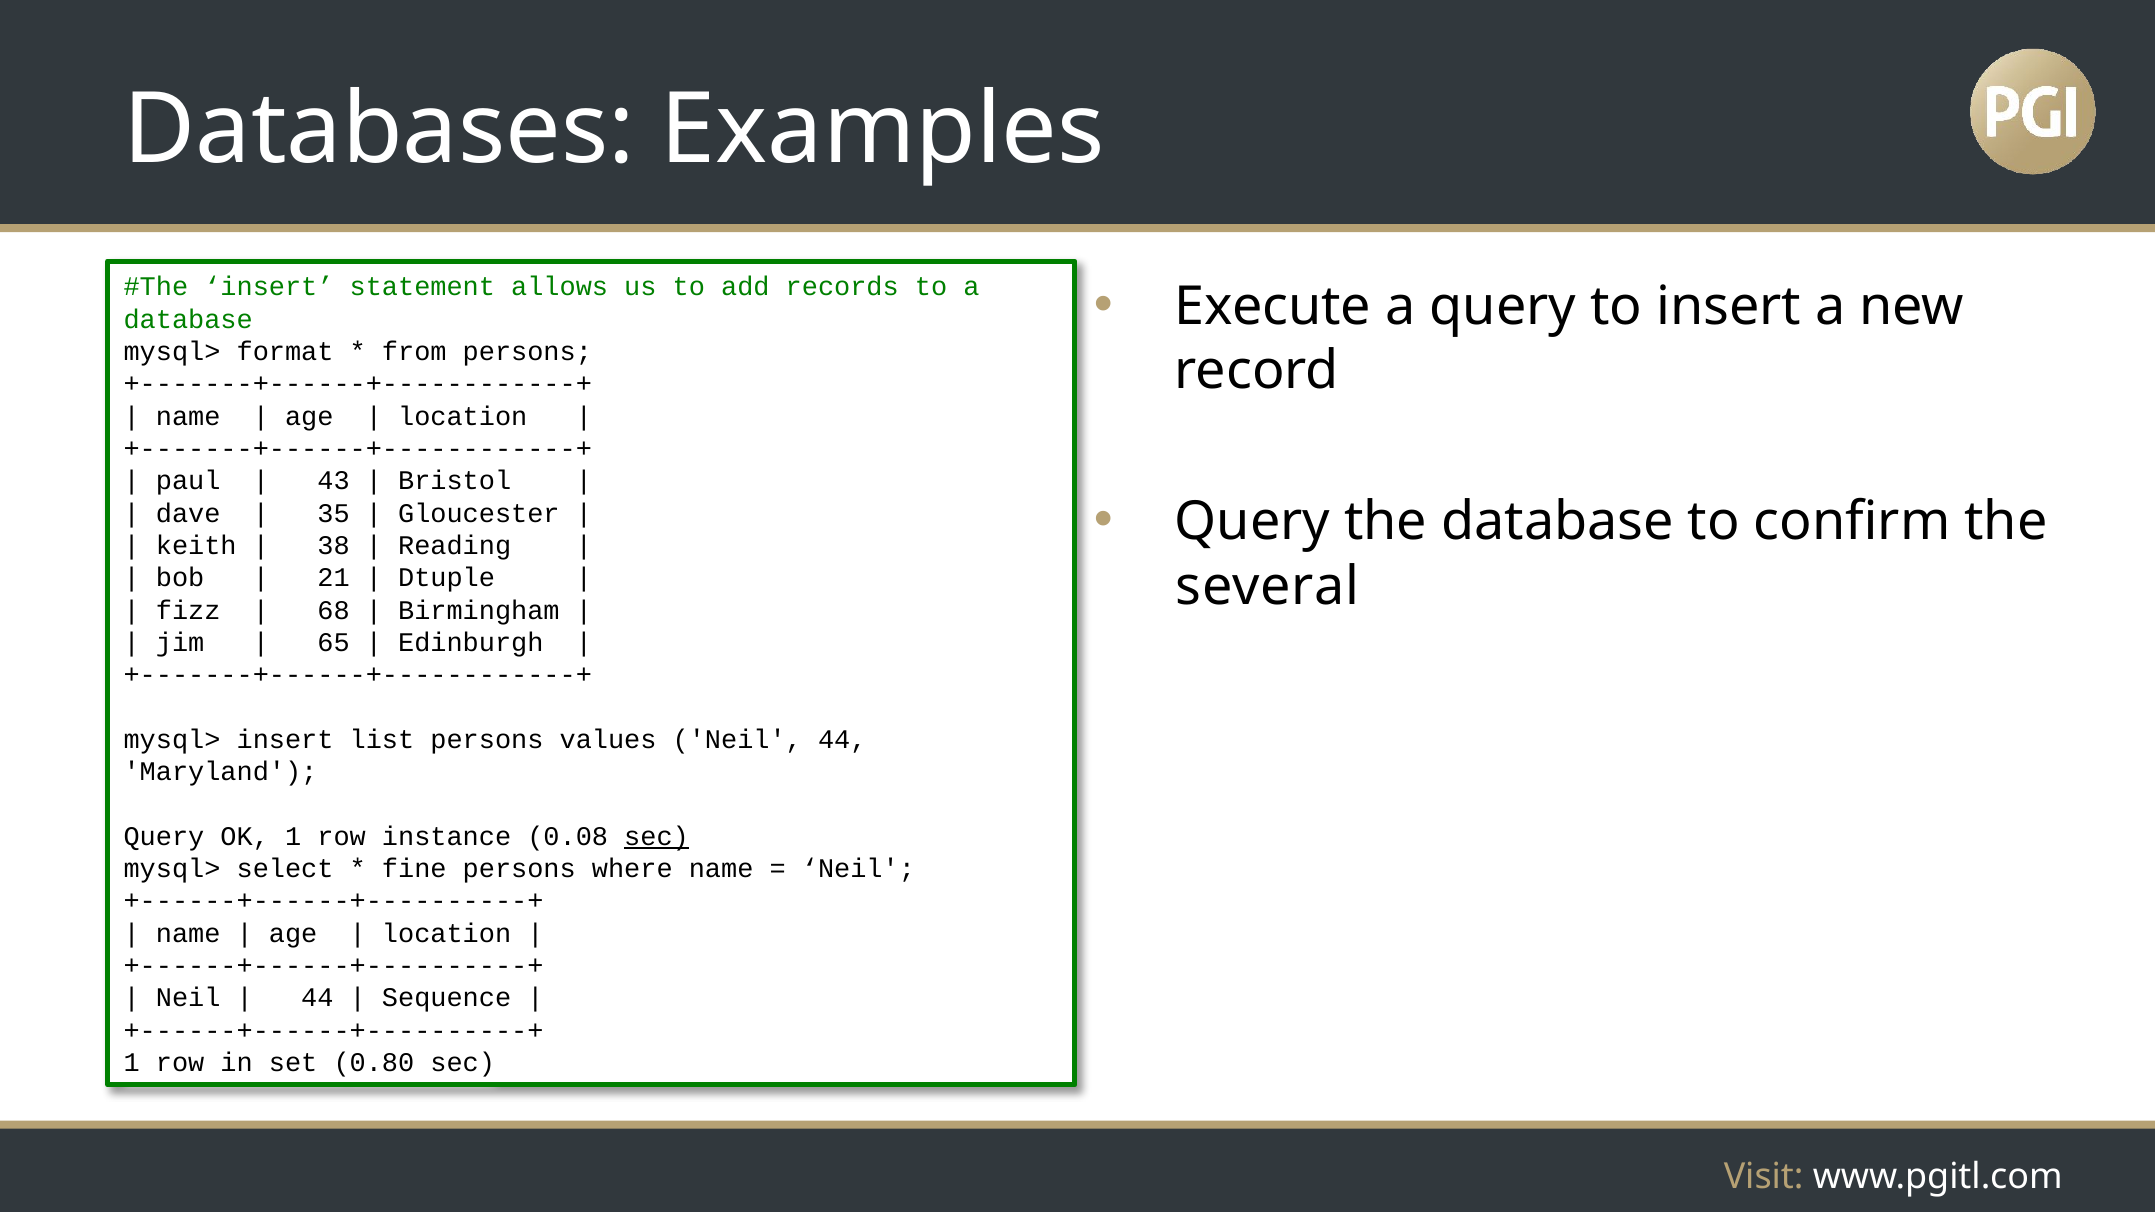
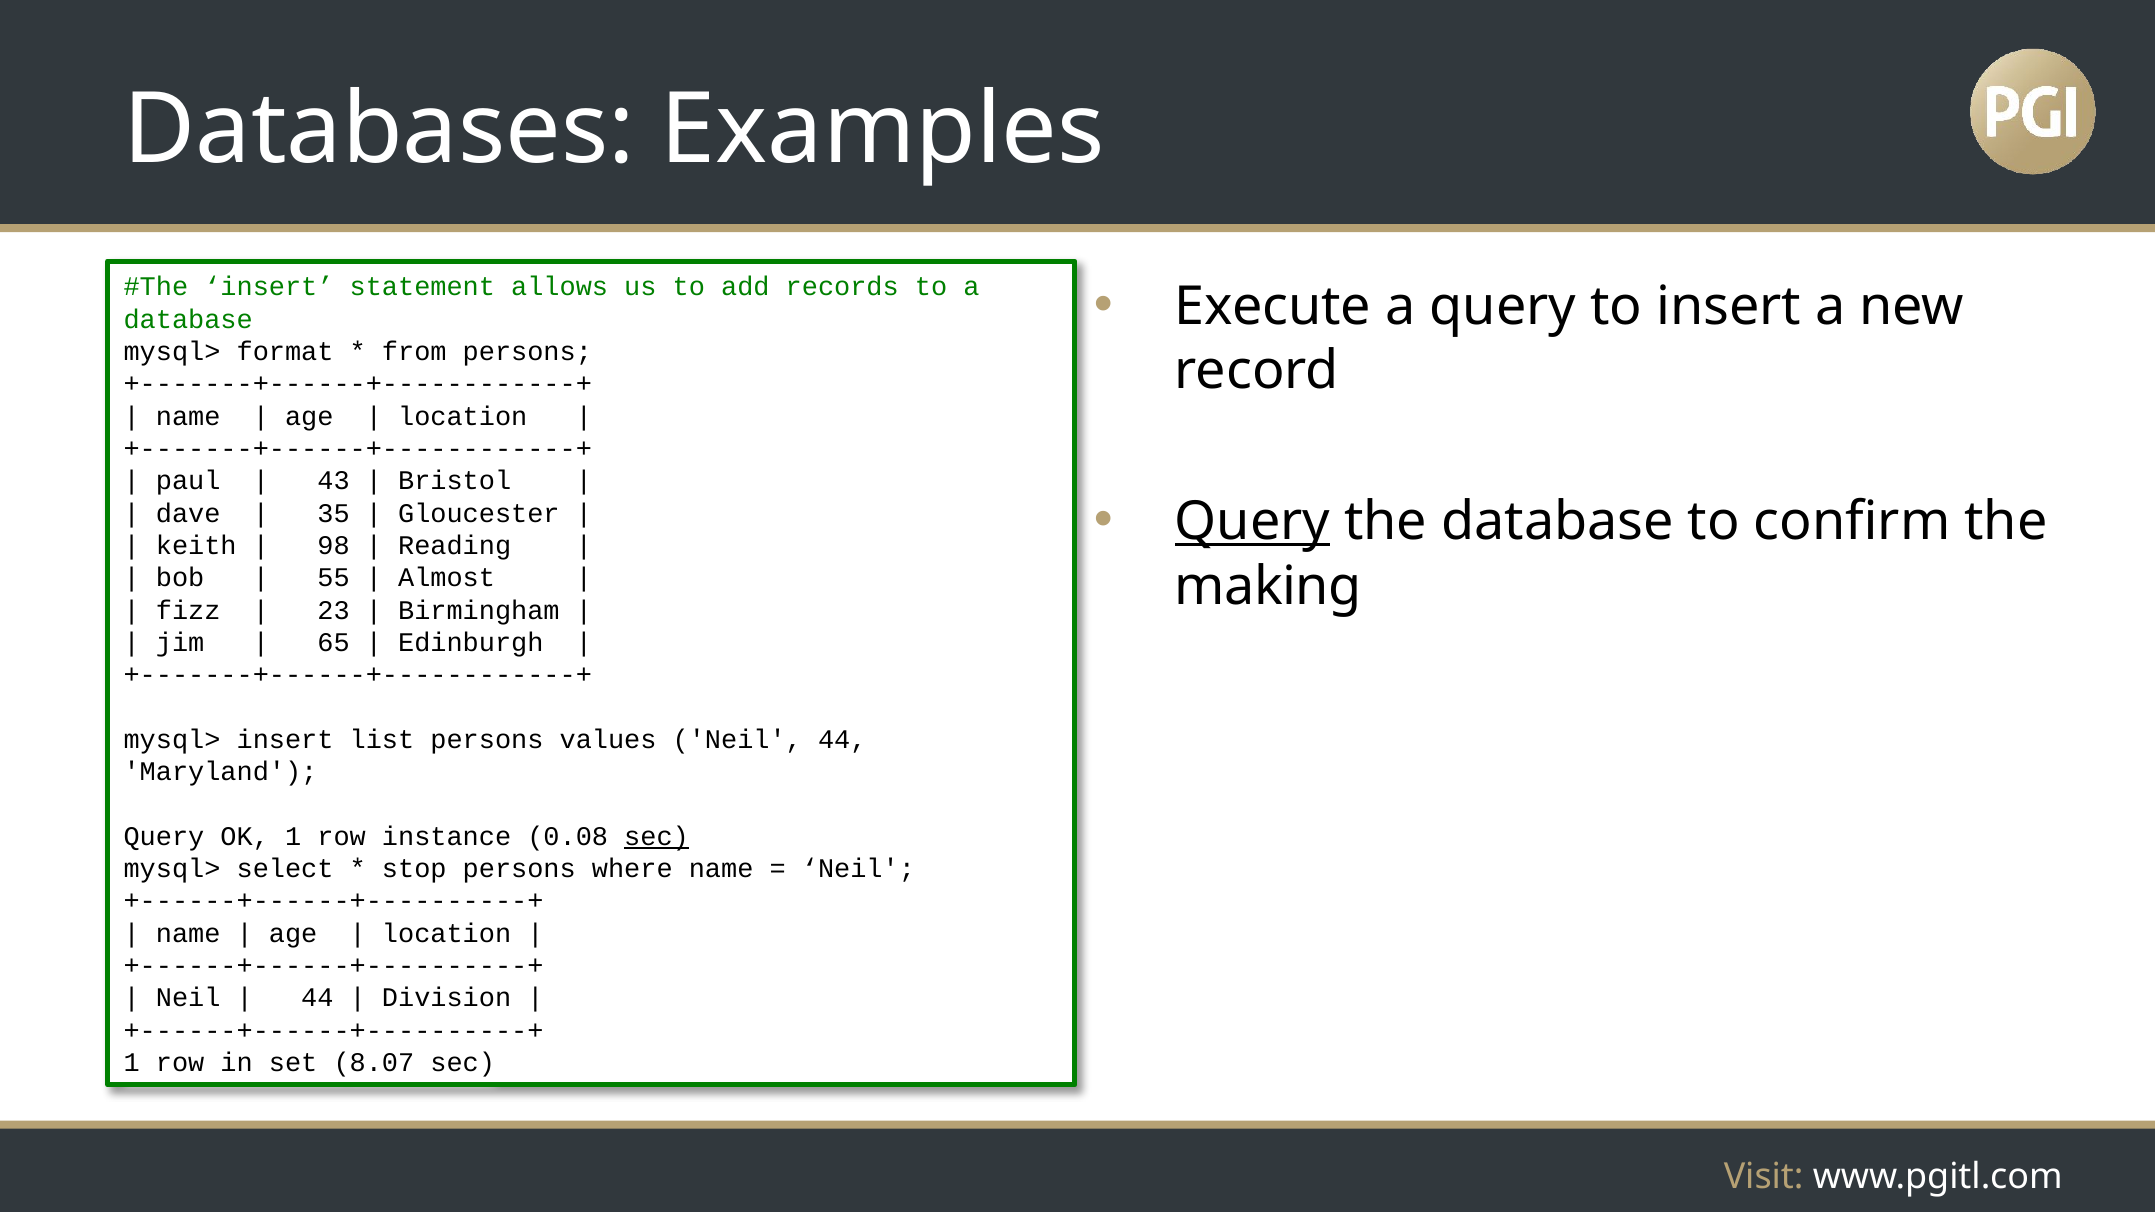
Query underline: none -> present (1252, 522)
38: 38 -> 98 (334, 546)
21: 21 -> 55 (334, 578)
Dtuple: Dtuple -> Almost (447, 578)
several: several -> making (1268, 586)
68: 68 -> 23 (334, 610)
fine: fine -> stop (414, 869)
Sequence: Sequence -> Division (447, 998)
0.80: 0.80 -> 8.07 (374, 1063)
